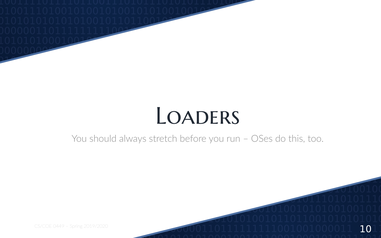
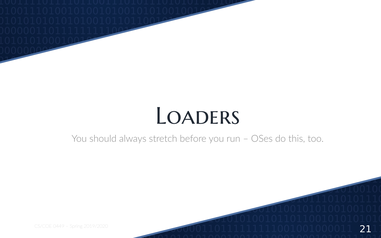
10: 10 -> 21 (366, 229)
